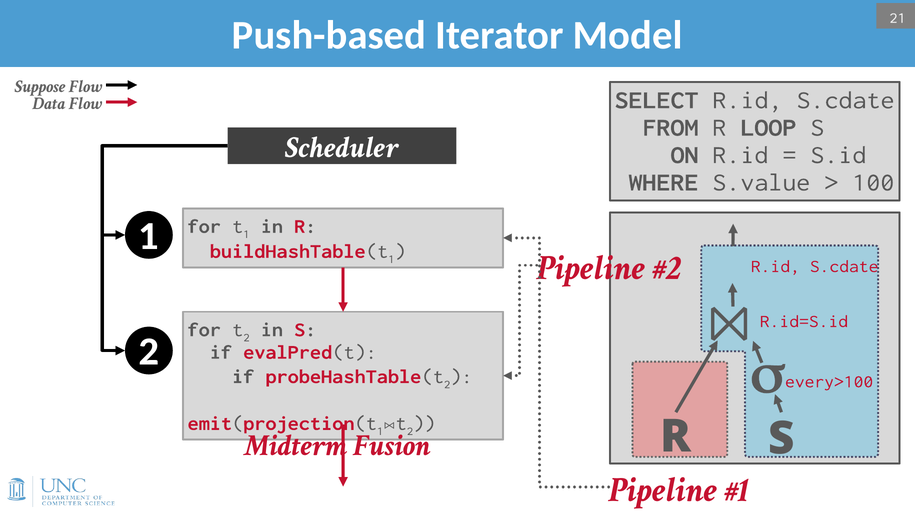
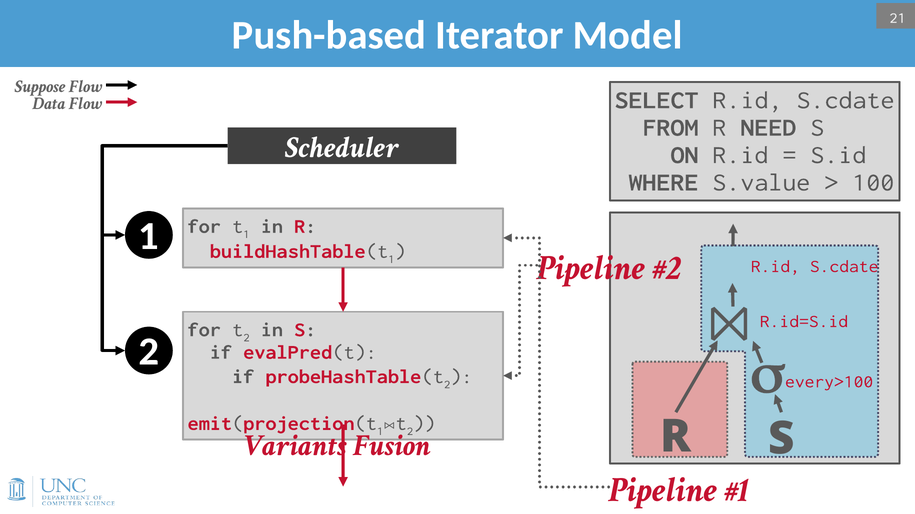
LOOP: LOOP -> NEED (768, 127)
Midterm: Midterm -> Variants (296, 446)
